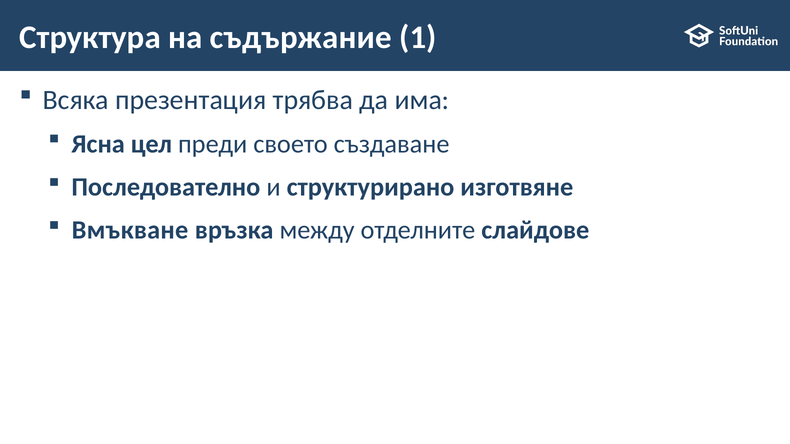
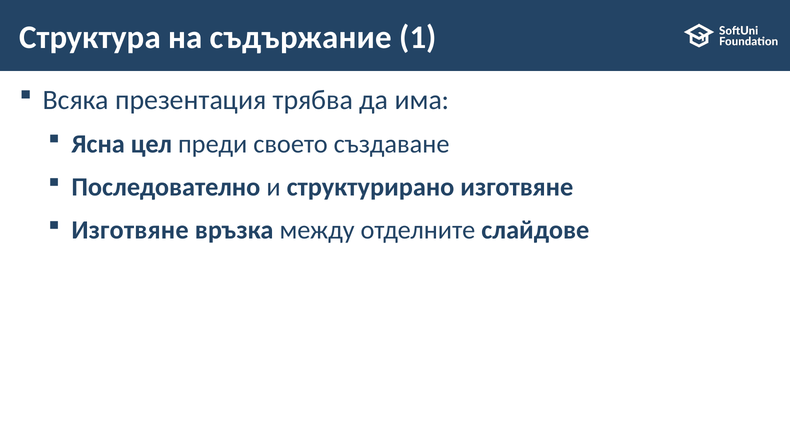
Вмъкване: Вмъкване -> Изготвяне (130, 230)
